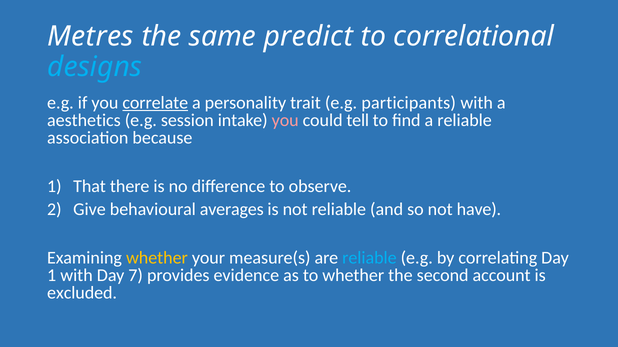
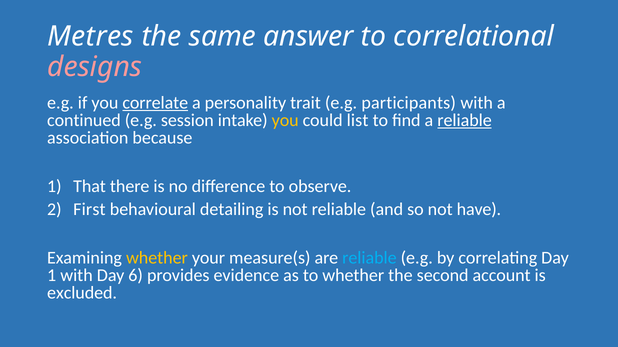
predict: predict -> answer (308, 37)
designs colour: light blue -> pink (95, 67)
aesthetics: aesthetics -> continued (84, 120)
you colour: pink -> yellow (285, 120)
tell: tell -> list (358, 120)
reliable underline: none -> present (465, 120)
Give: Give -> First (89, 210)
averages: averages -> detailing (232, 210)
7: 7 -> 6 (136, 276)
